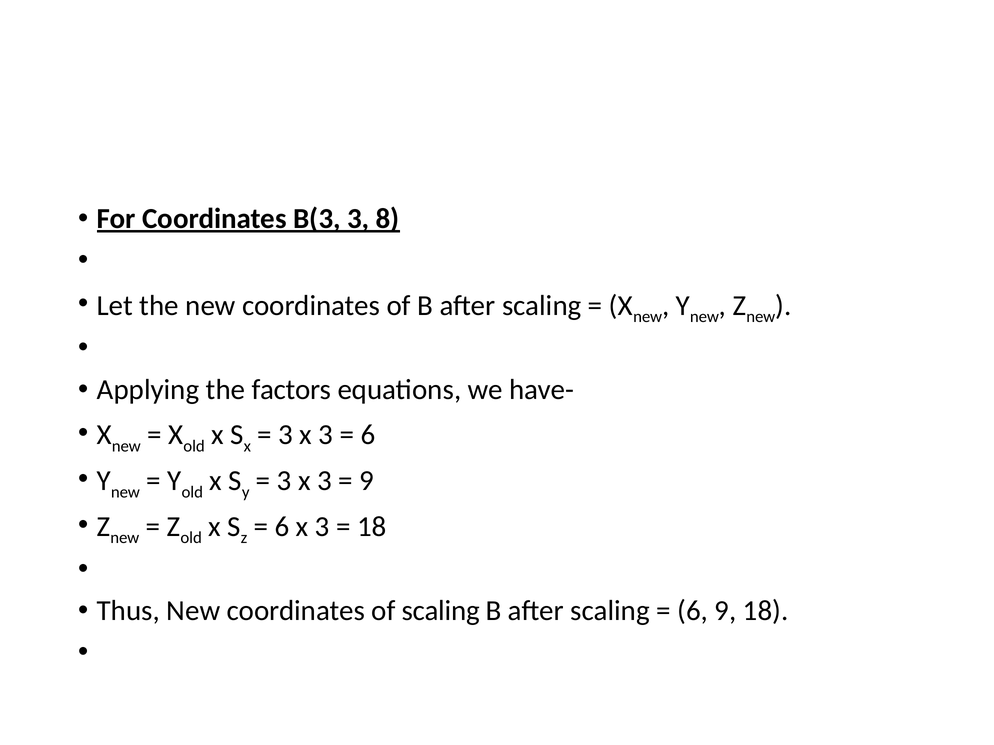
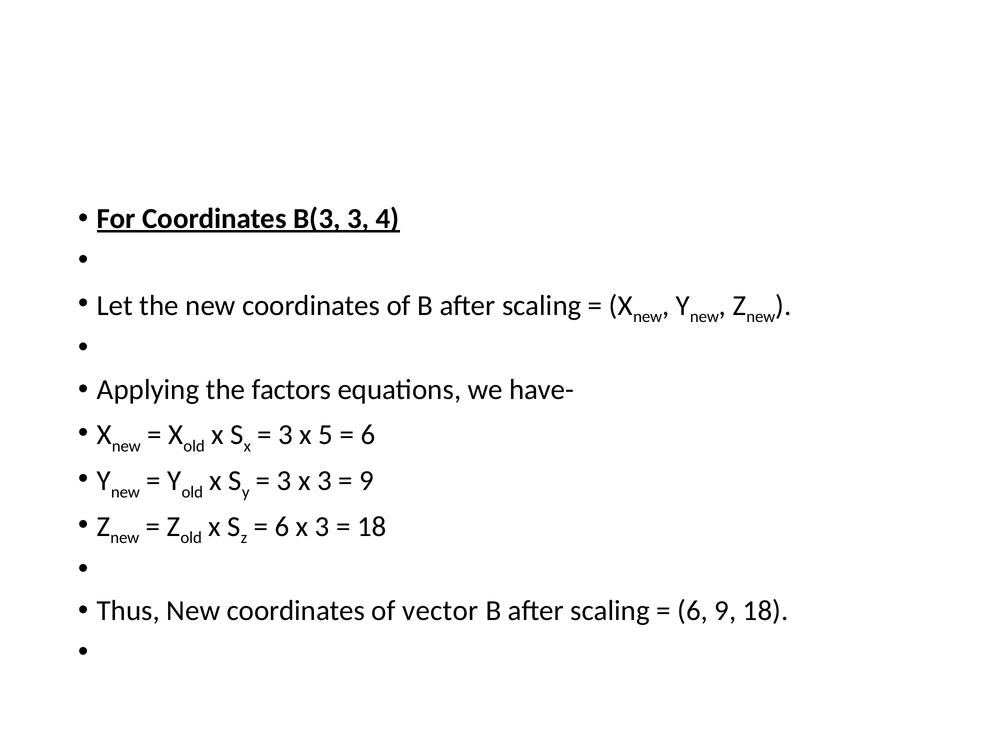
8: 8 -> 4 (388, 219)
3: 3 -> 5 (326, 435)
of scaling: scaling -> vector (440, 611)
